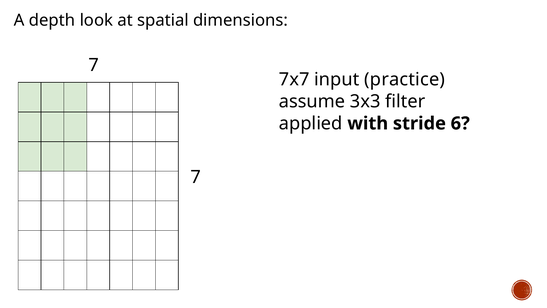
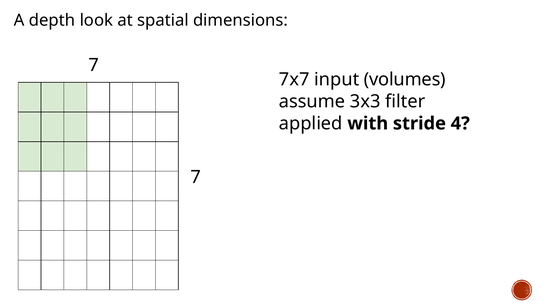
practice: practice -> volumes (405, 80)
6: 6 -> 4 (460, 123)
